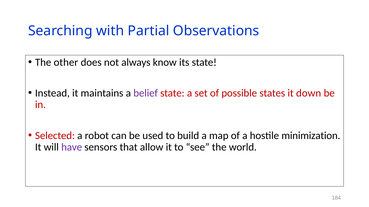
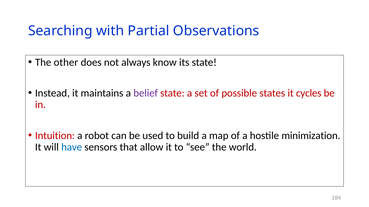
down: down -> cycles (309, 93)
Selected: Selected -> Intuition (55, 136)
have colour: purple -> blue (72, 148)
